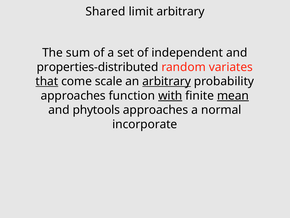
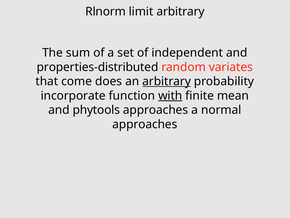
Shared: Shared -> Rlnorm (106, 12)
that underline: present -> none (47, 81)
scale: scale -> does (109, 81)
approaches: approaches -> incorporate (73, 95)
mean underline: present -> none (233, 95)
incorporate: incorporate -> approaches (145, 124)
